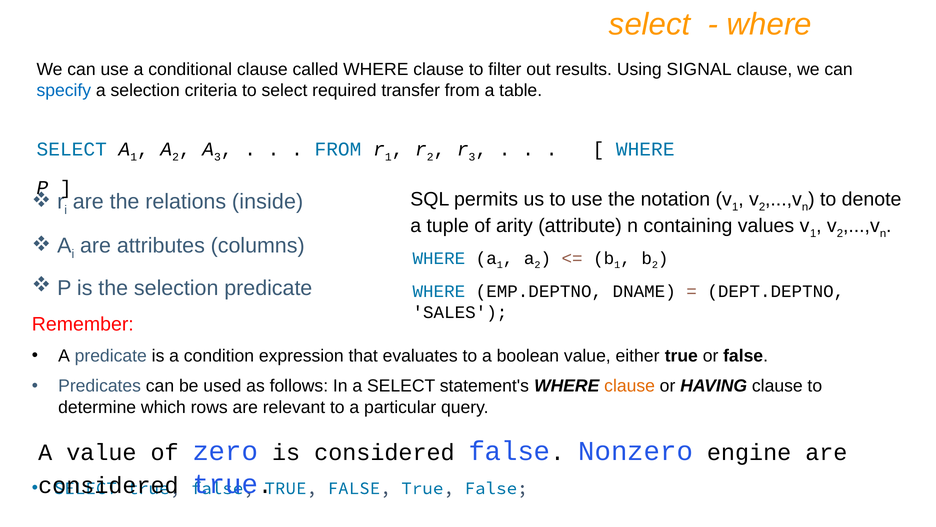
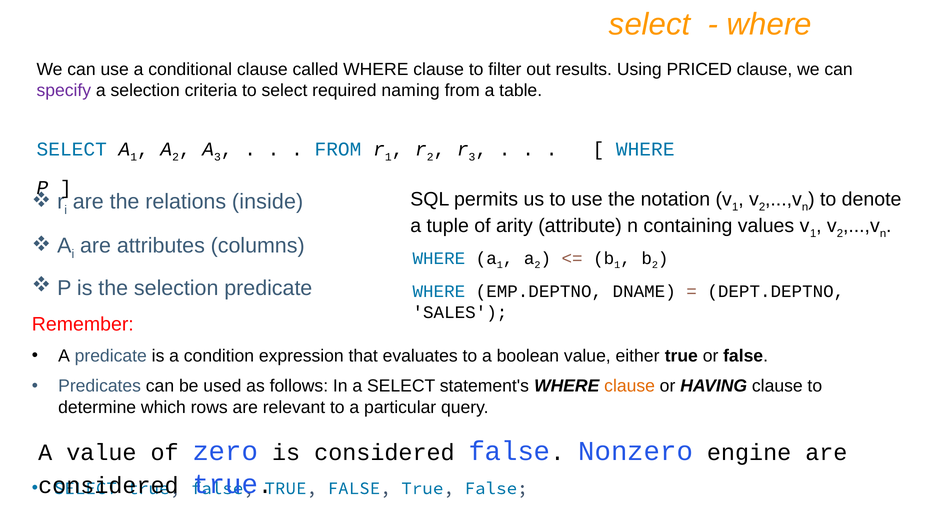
SIGNAL: SIGNAL -> PRICED (699, 69)
specify colour: blue -> purple (64, 90)
transfer: transfer -> naming (411, 90)
